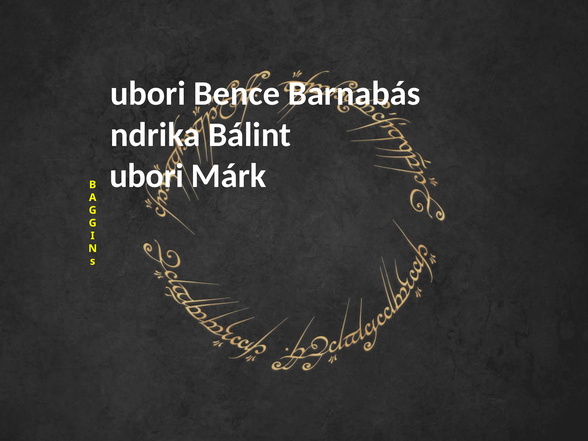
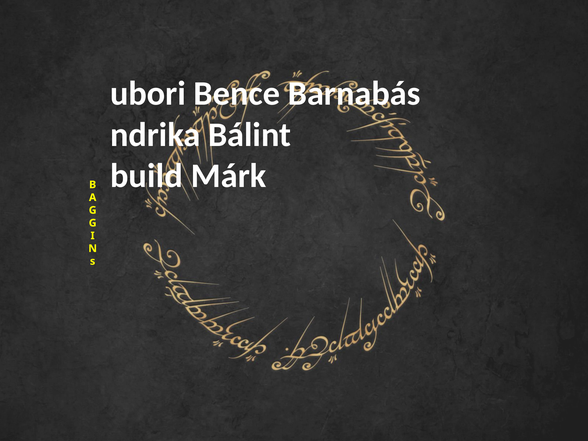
ubori: ubori -> build (146, 176)
